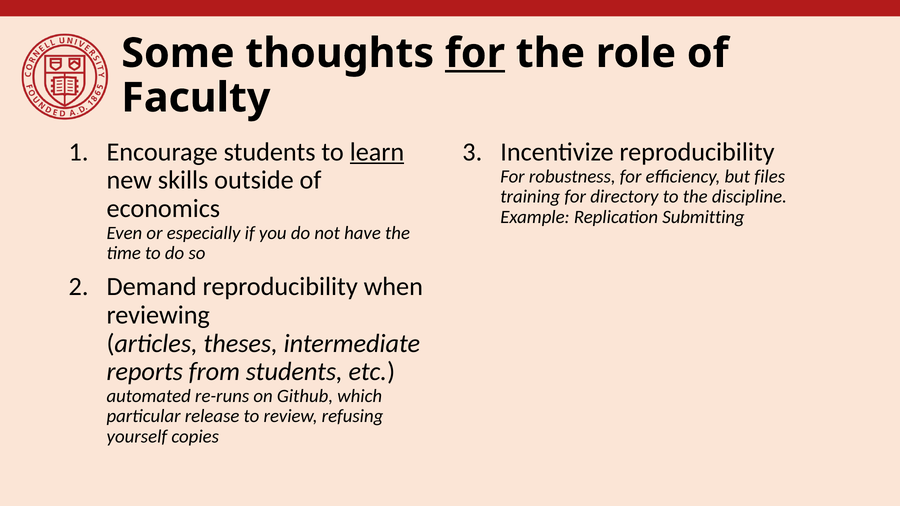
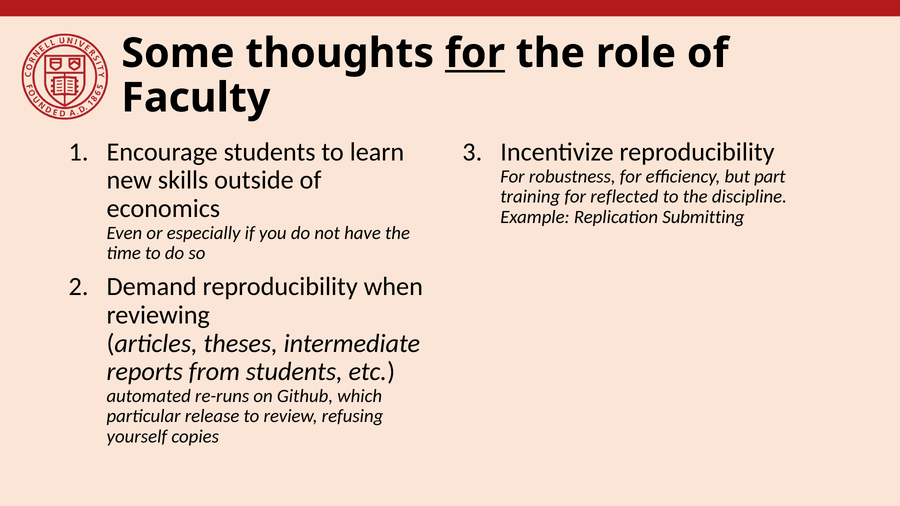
learn underline: present -> none (377, 152)
files: files -> part (770, 176)
directory: directory -> reflected (624, 197)
